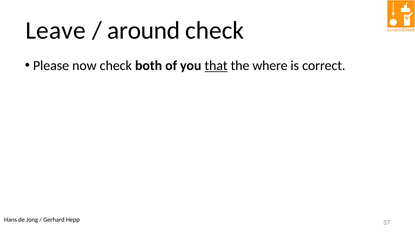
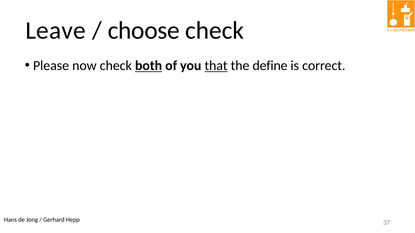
around: around -> choose (144, 31)
both underline: none -> present (149, 66)
where: where -> define (270, 66)
